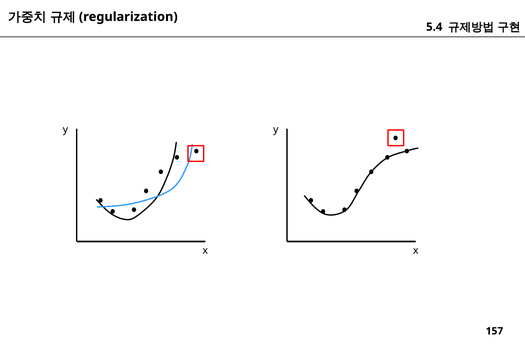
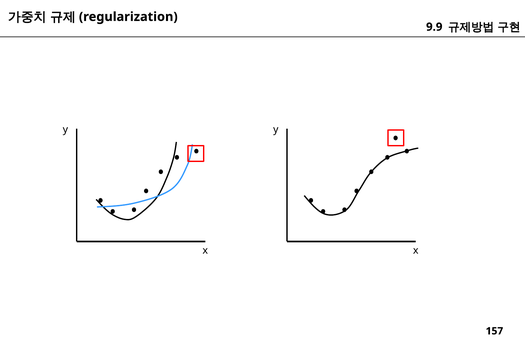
5.4: 5.4 -> 9.9 (434, 27)
